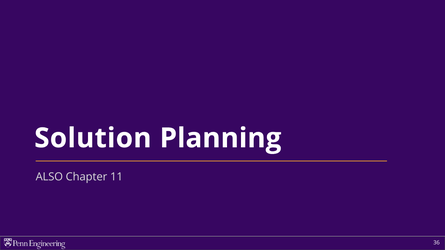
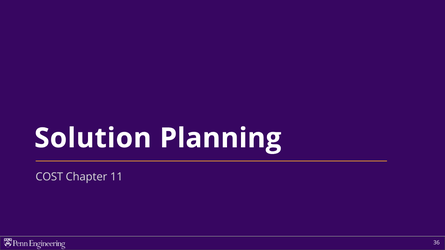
ALSO: ALSO -> COST (49, 177)
